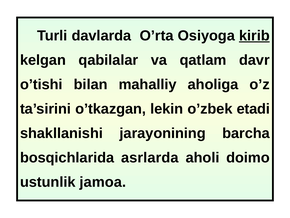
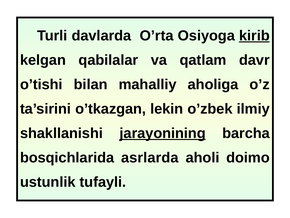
etadi: etadi -> ilmiy (253, 109)
jarayonining underline: none -> present (163, 133)
jamoa: jamoa -> tufayli (103, 182)
